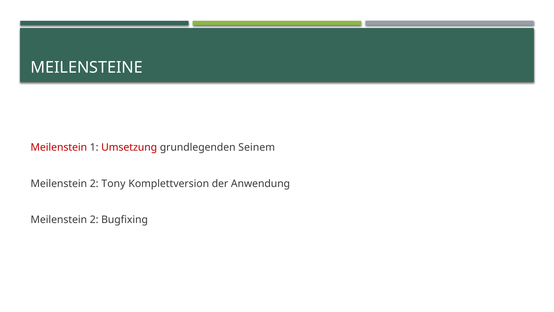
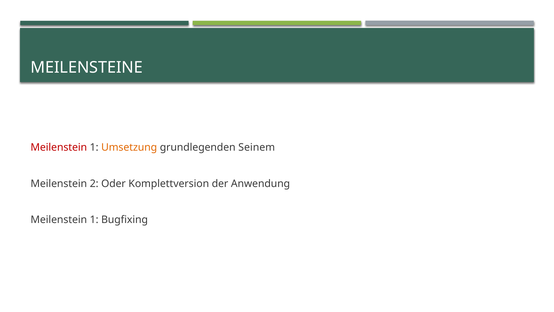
Umsetzung colour: red -> orange (129, 147)
Tony: Tony -> Oder (113, 183)
2: 2 -> 1 (94, 219)
